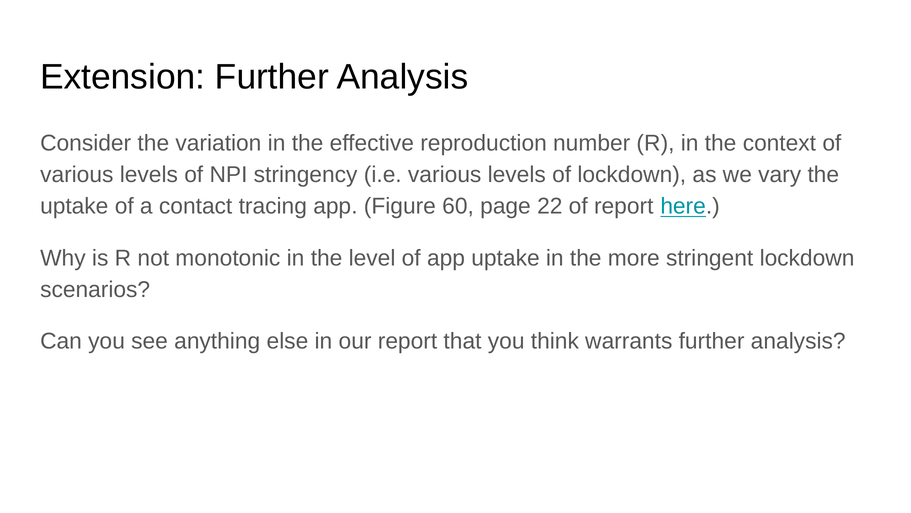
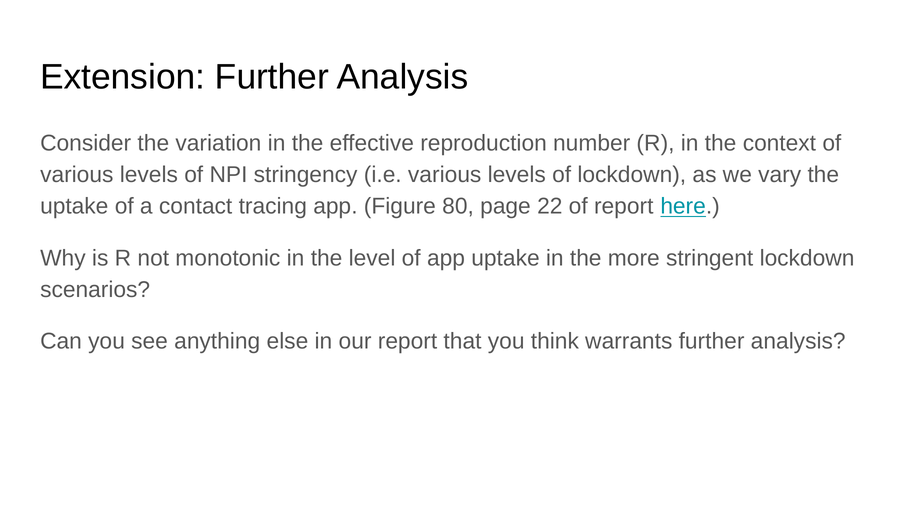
60: 60 -> 80 (458, 206)
